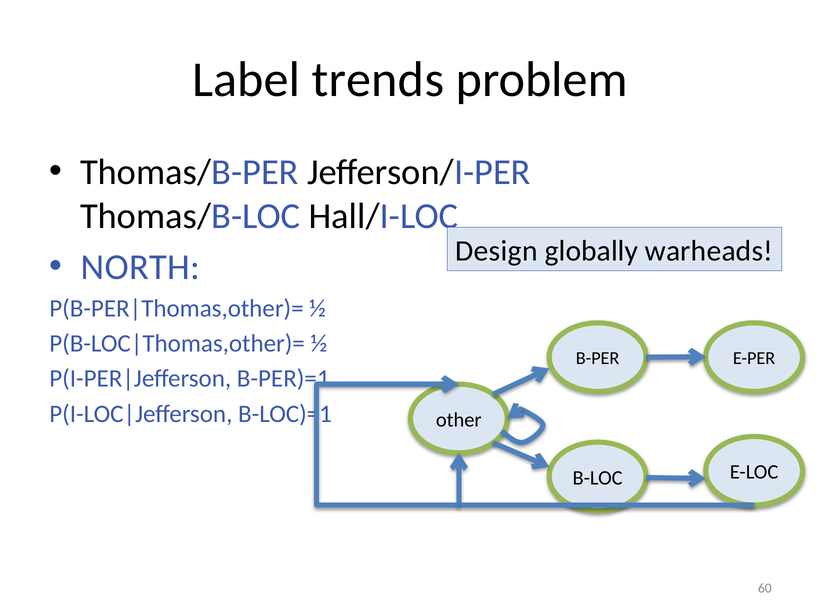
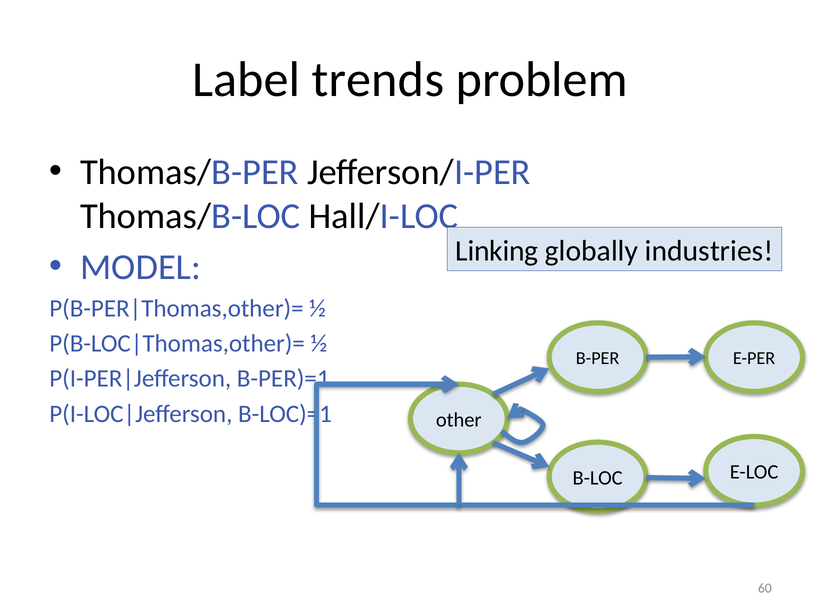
Design: Design -> Linking (497, 251)
warheads: warheads -> industries (709, 251)
NORTH: NORTH -> MODEL (141, 267)
